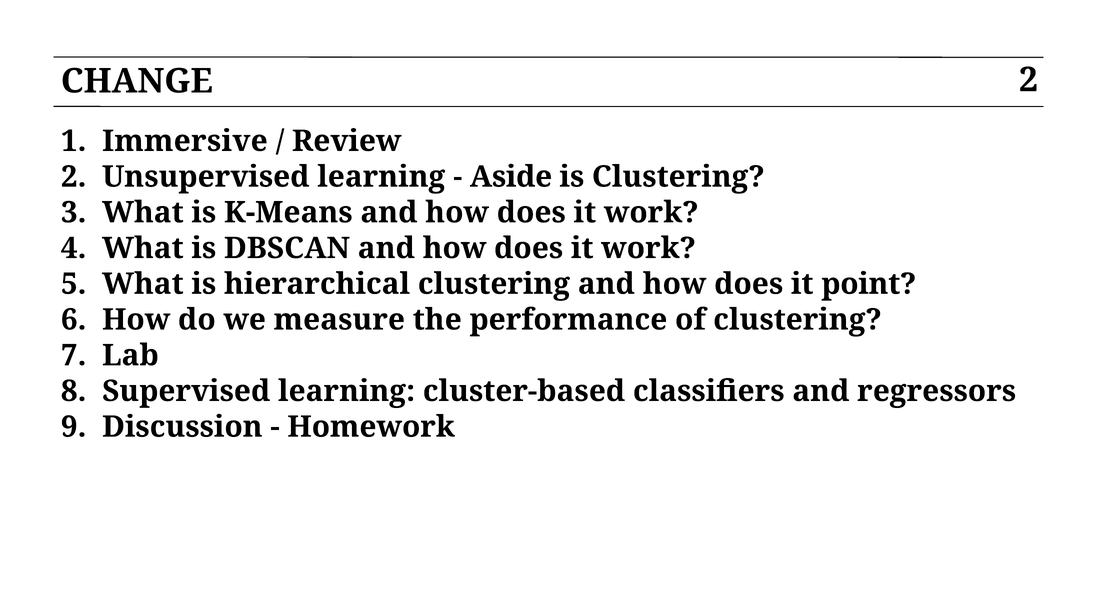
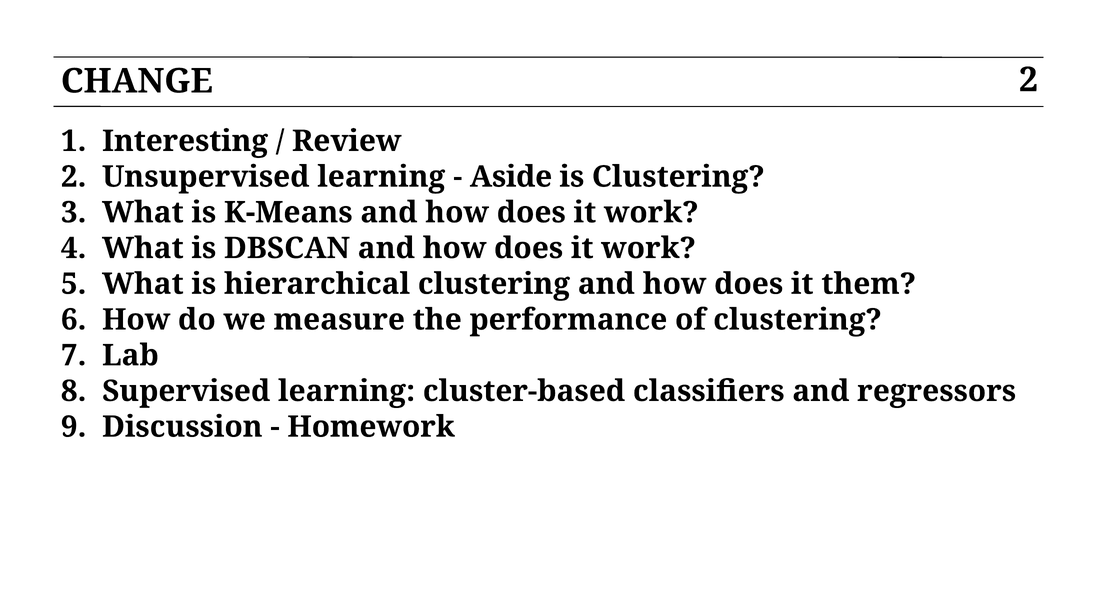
Immersive: Immersive -> Interesting (185, 141)
point: point -> them (869, 284)
